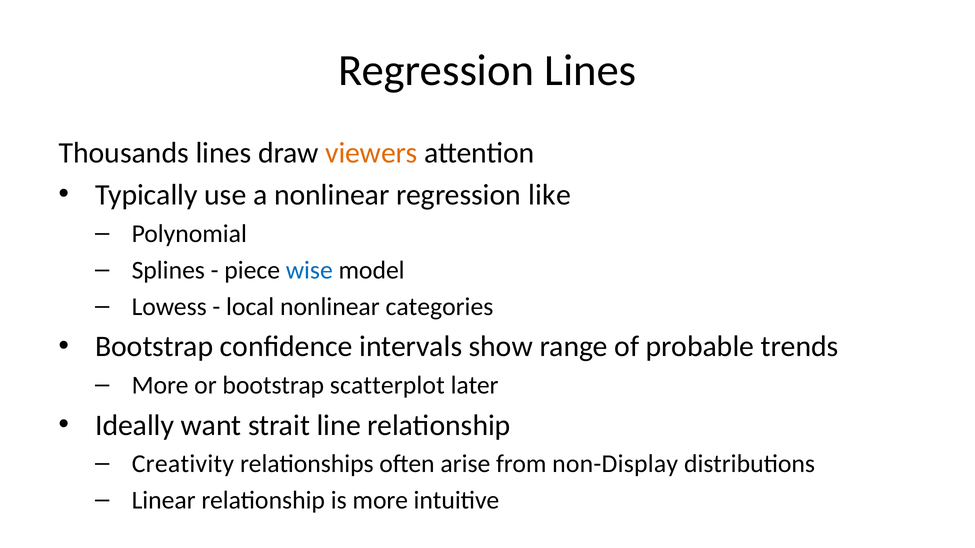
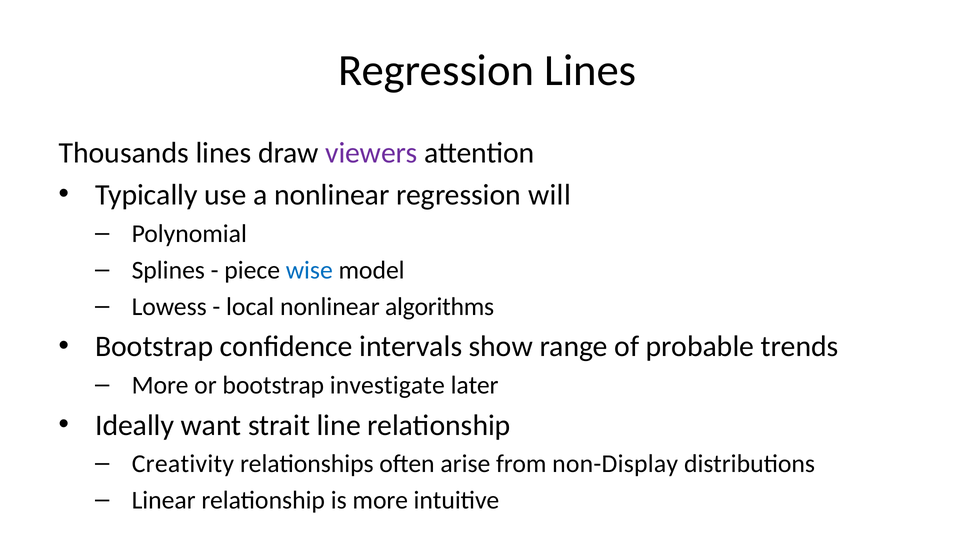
viewers colour: orange -> purple (371, 153)
like: like -> will (550, 195)
categories: categories -> algorithms (440, 307)
scatterplot: scatterplot -> investigate (387, 386)
